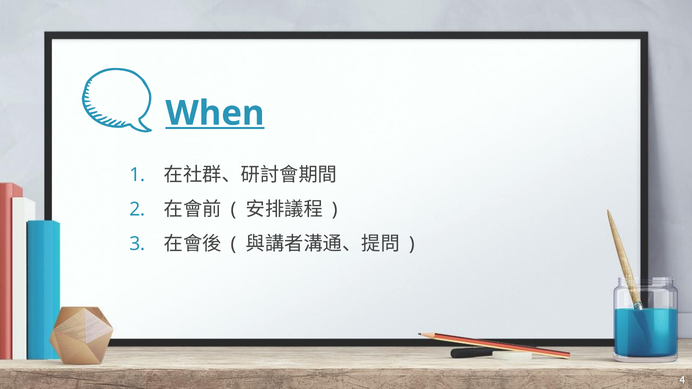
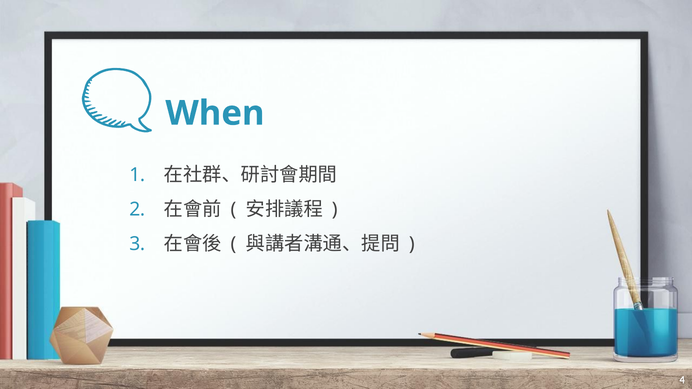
When underline: present -> none (215, 113)
